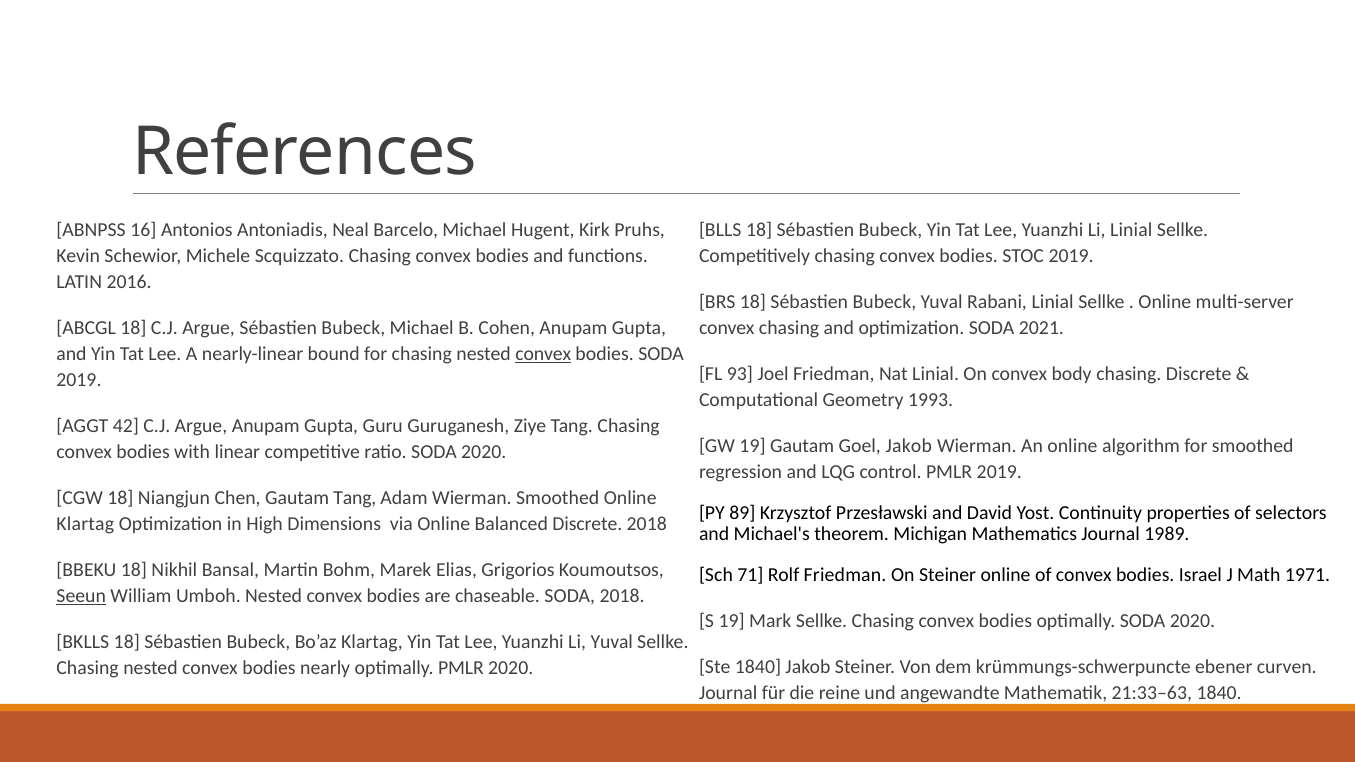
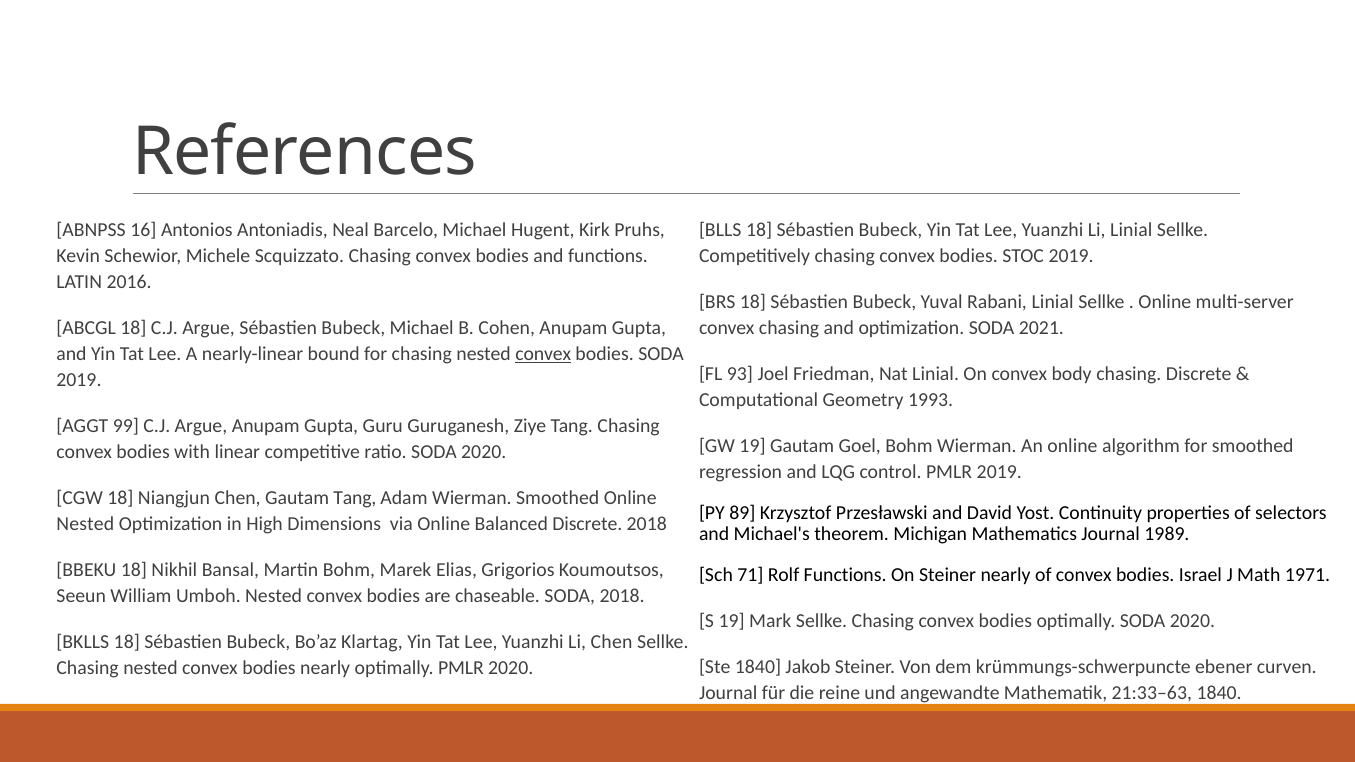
42: 42 -> 99 (126, 426)
Goel Jakob: Jakob -> Bohm (909, 446)
Klartag: Klartag -> Nested (85, 524)
Rolf Friedman: Friedman -> Functions (845, 575)
Steiner online: online -> nearly (1006, 575)
Seeun underline: present -> none (81, 596)
Li Yuval: Yuval -> Chen (612, 642)
